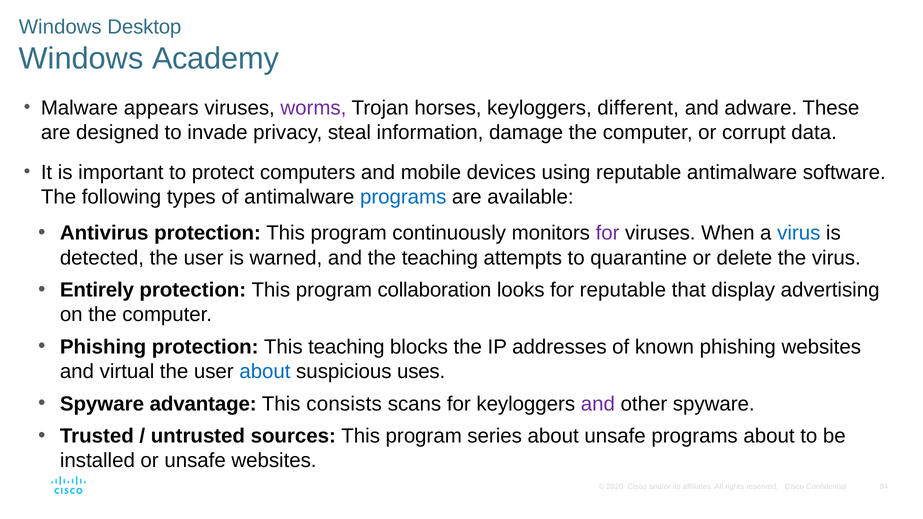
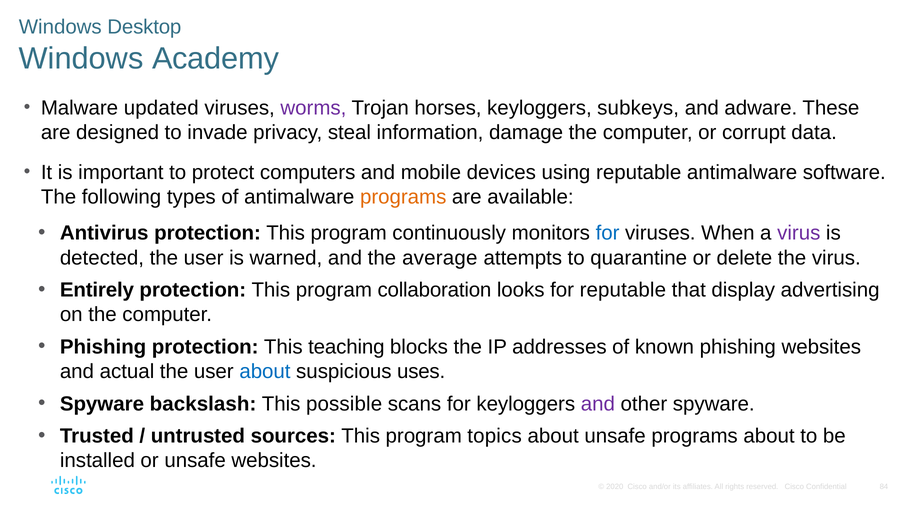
appears: appears -> updated (161, 108)
different: different -> subkeys (638, 108)
programs colour: blue -> orange (403, 197)
for colour: purple -> blue (608, 233)
virus colour: blue -> purple (799, 233)
the teaching: teaching -> average (440, 258)
virtual: virtual -> actual (127, 372)
advantage: advantage -> backslash (203, 404)
consists: consists -> possible (344, 404)
series: series -> topics (495, 436)
